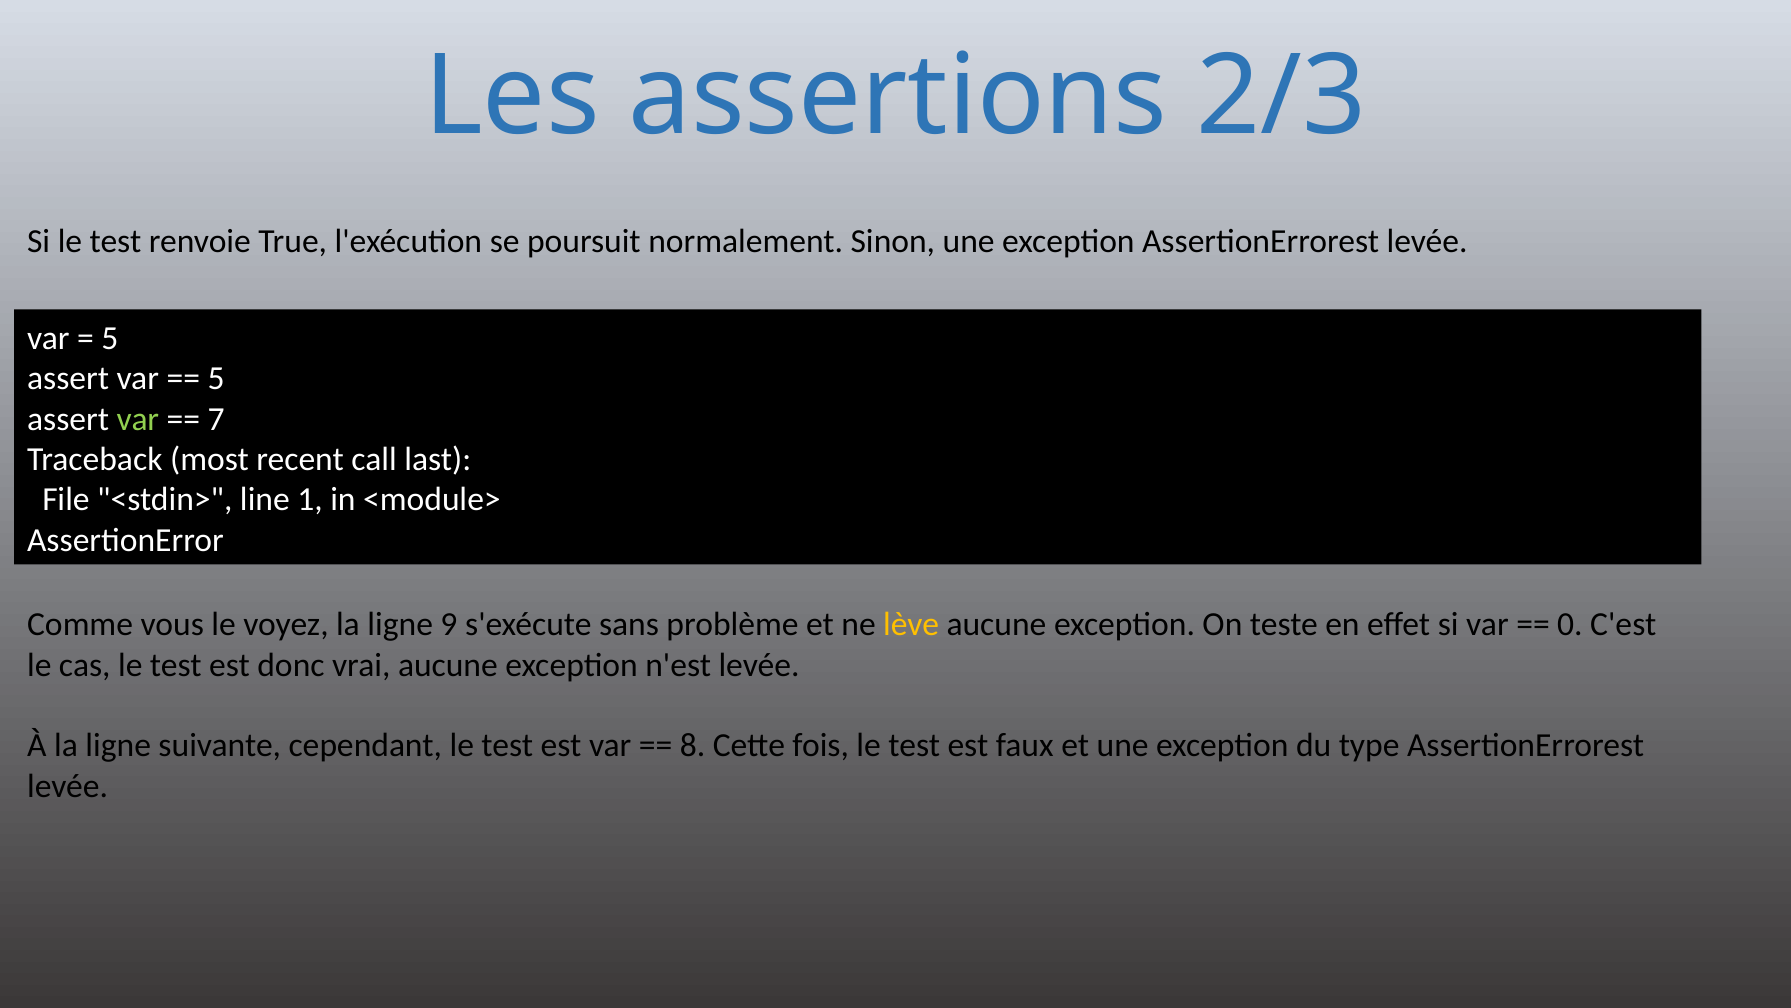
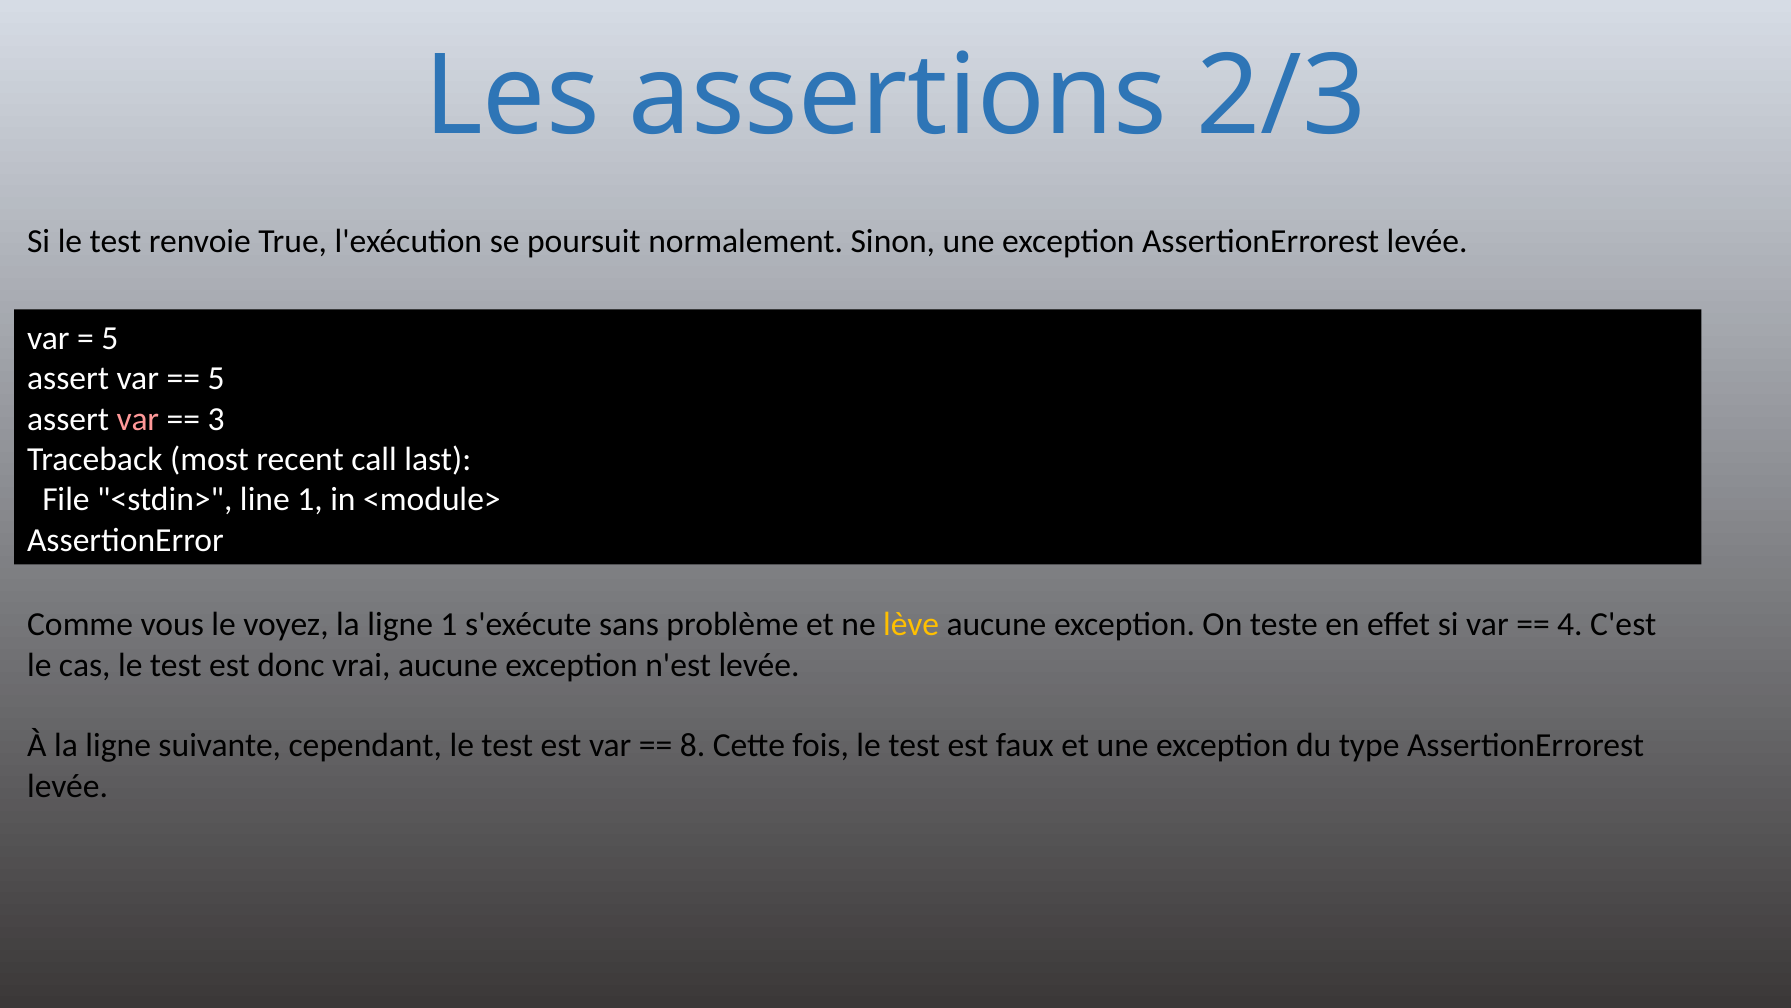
var colour: light green -> pink (138, 419)
7: 7 -> 3 (216, 419)
ligne 9: 9 -> 1 (449, 624)
0: 0 -> 4 (1570, 624)
